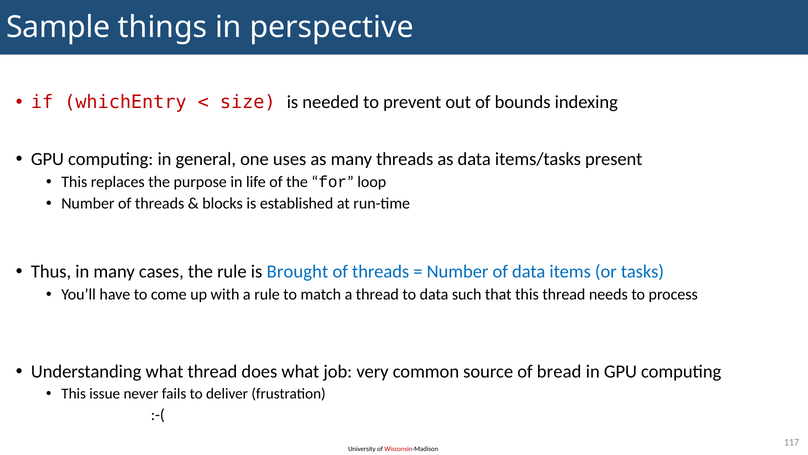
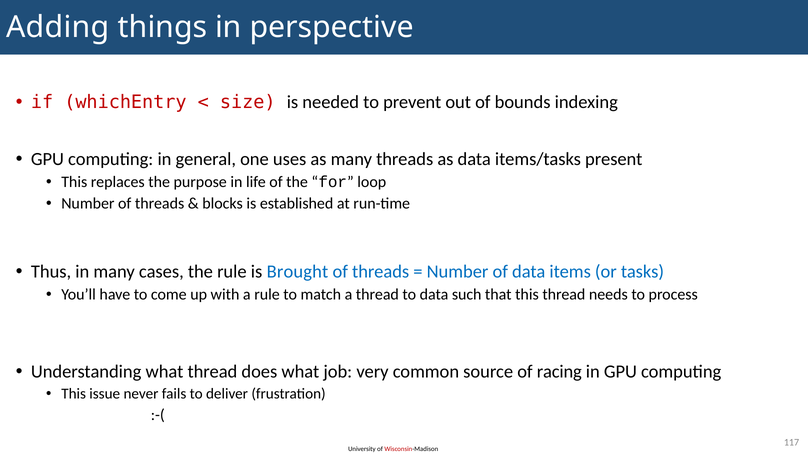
Sample: Sample -> Adding (58, 27)
bread: bread -> racing (559, 371)
